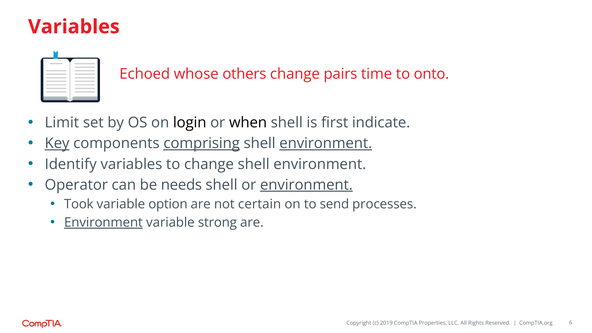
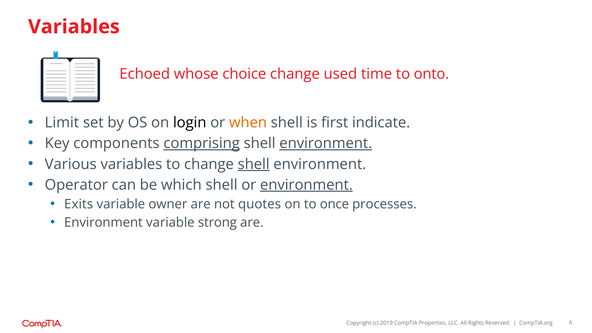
others: others -> choice (244, 74)
pairs: pairs -> used (340, 74)
when colour: black -> orange (248, 123)
Key underline: present -> none (57, 143)
Identify: Identify -> Various (71, 164)
shell underline: none -> present (254, 164)
needs: needs -> which (181, 185)
Took: Took -> Exits (79, 204)
option: option -> owner (168, 204)
certain: certain -> quotes (260, 204)
send: send -> once (334, 204)
Environment underline: present -> none (103, 223)
